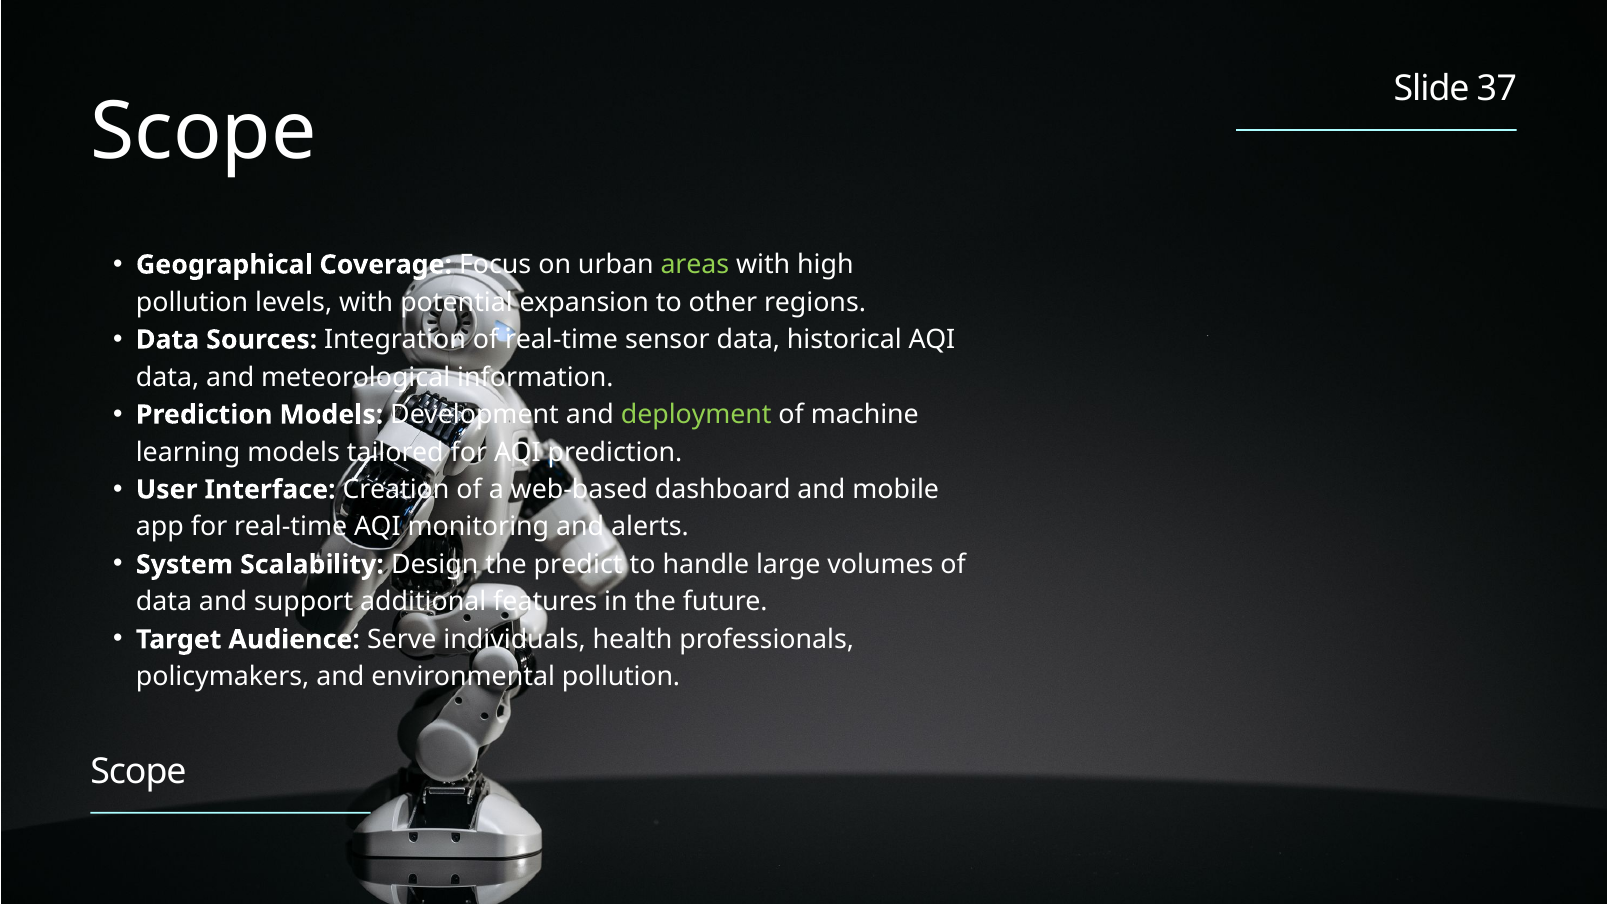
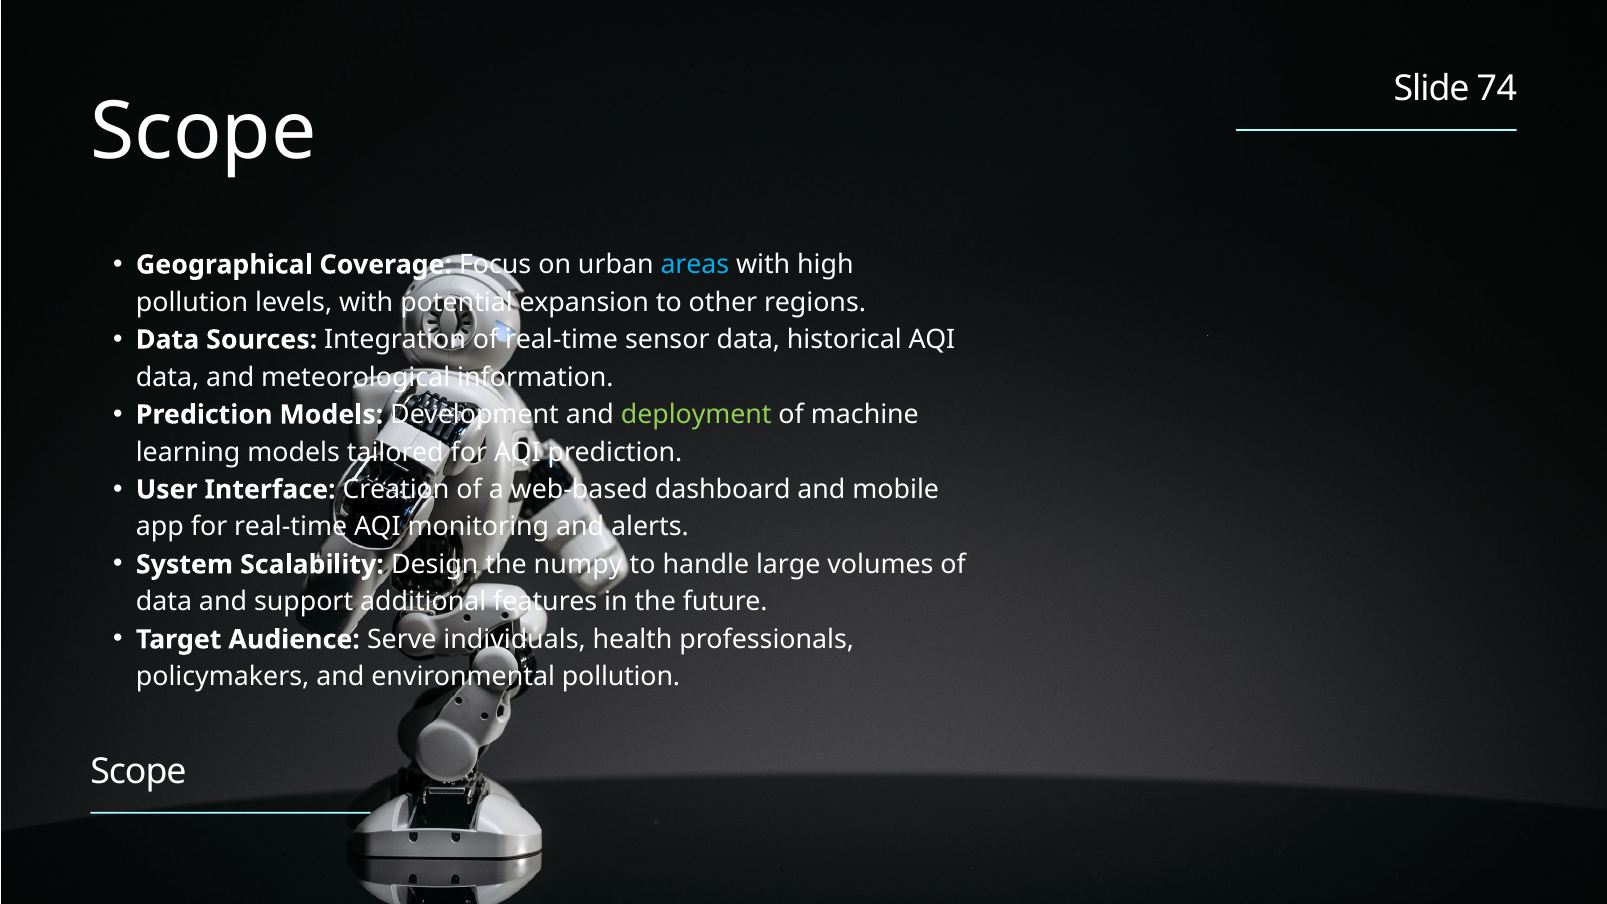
37: 37 -> 74 (1497, 89)
areas colour: light green -> light blue (695, 265)
predict: predict -> numpy (578, 565)
